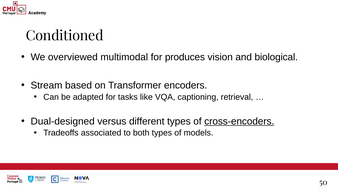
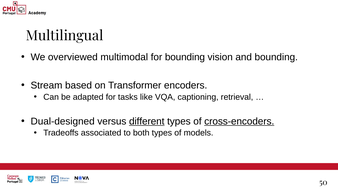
Conditioned: Conditioned -> Multilingual (65, 36)
for produces: produces -> bounding (185, 57)
and biological: biological -> bounding (276, 57)
different underline: none -> present (147, 121)
